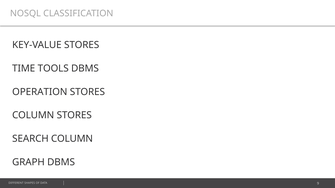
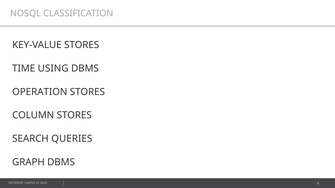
TOOLS: TOOLS -> USING (53, 69)
SEARCH COLUMN: COLUMN -> QUERIES (72, 139)
